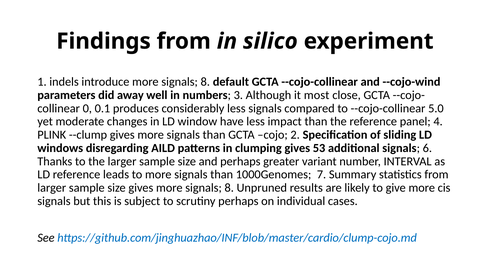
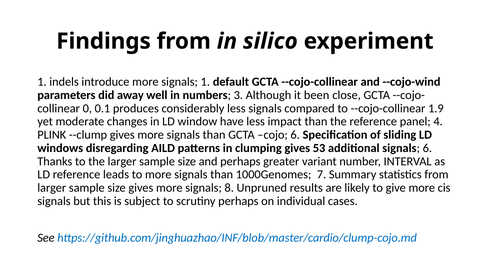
introduce more signals 8: 8 -> 1 (205, 82)
most: most -> been (317, 95)
5.0: 5.0 -> 1.9 (436, 108)
cojo 2: 2 -> 6 (295, 135)
